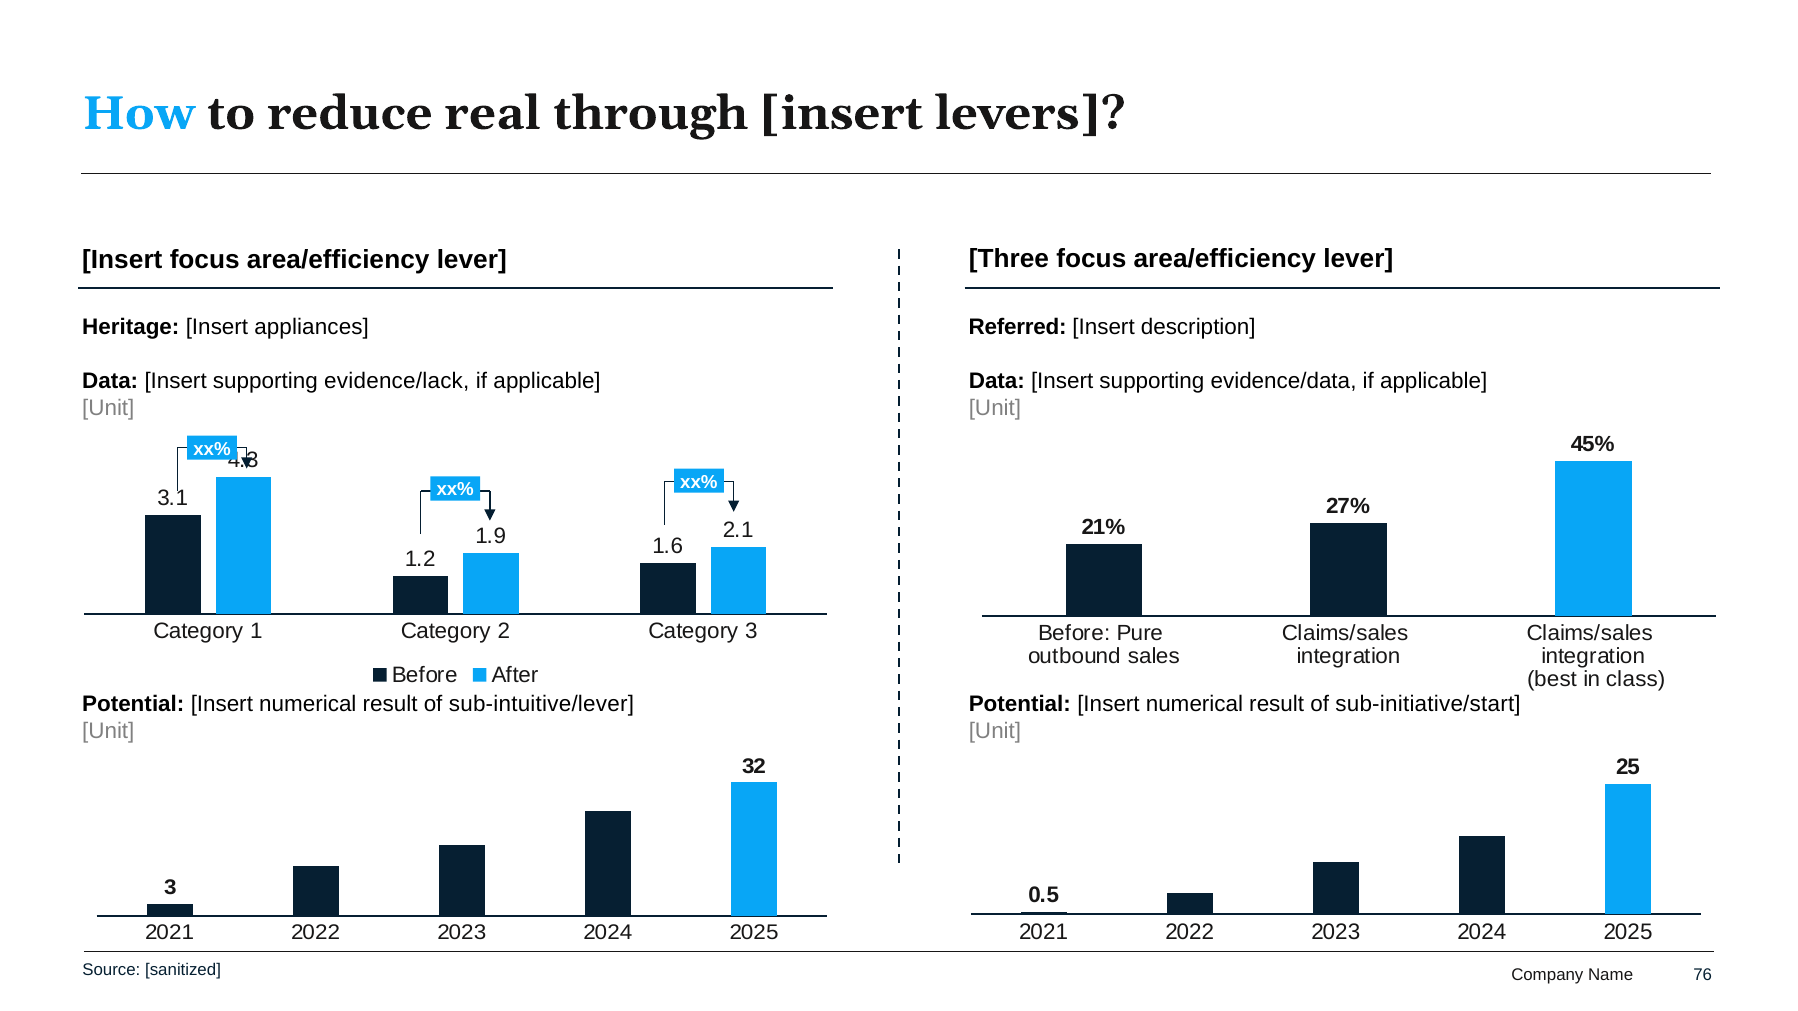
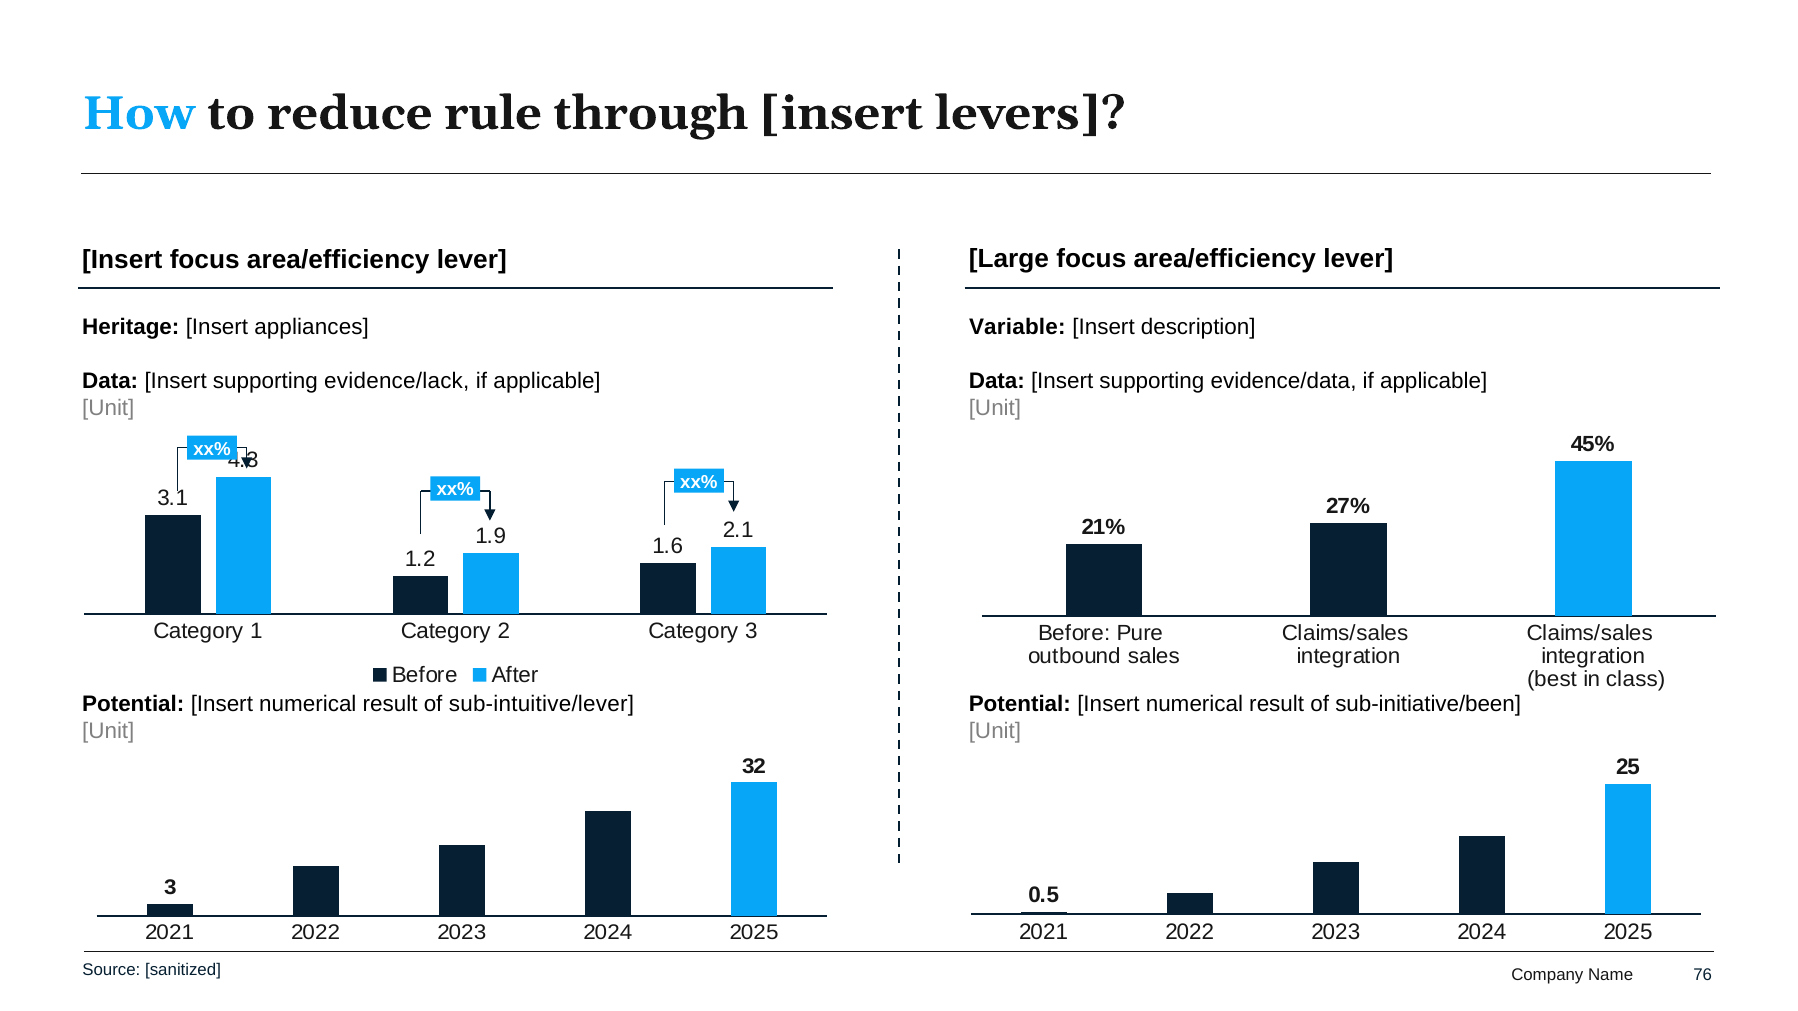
real: real -> rule (493, 113)
Three: Three -> Large (1009, 259)
Referred: Referred -> Variable (1017, 327)
sub-initiative/start: sub-initiative/start -> sub-initiative/been (1428, 705)
